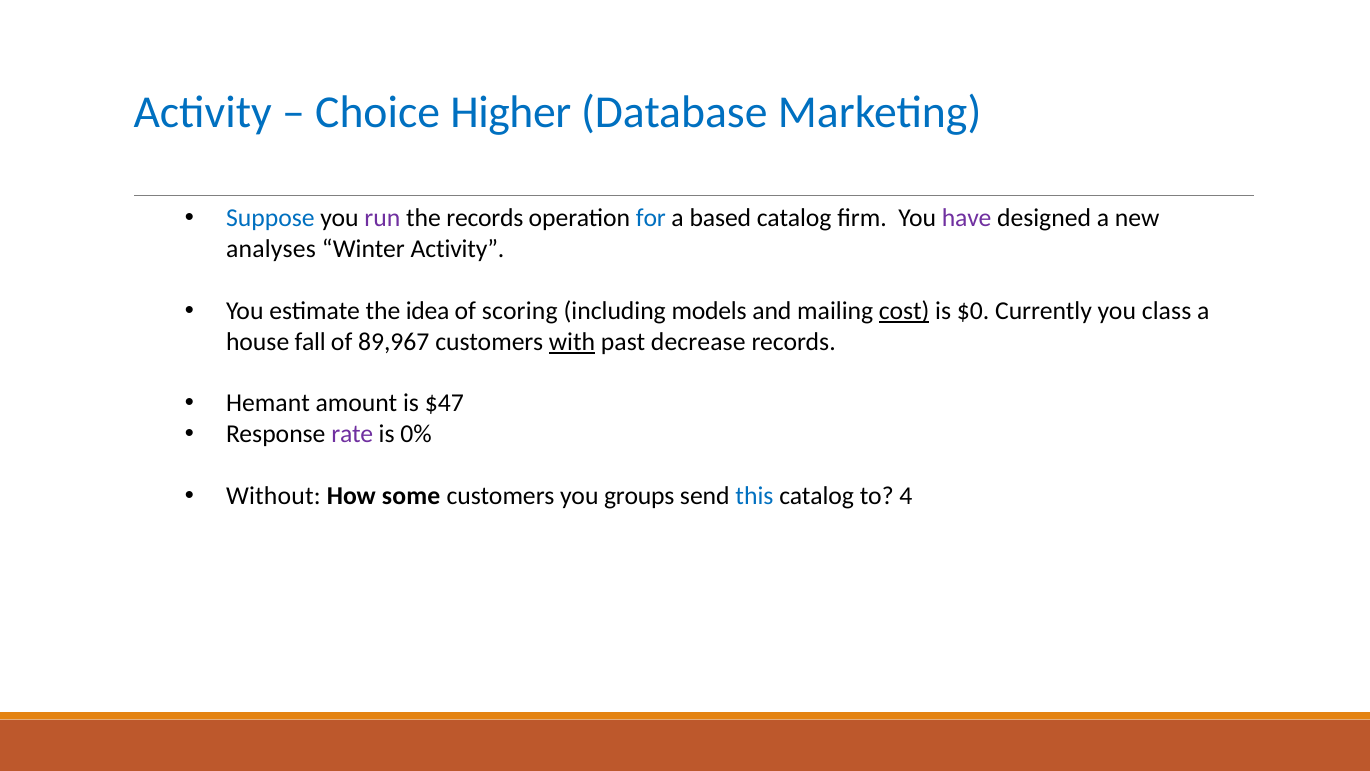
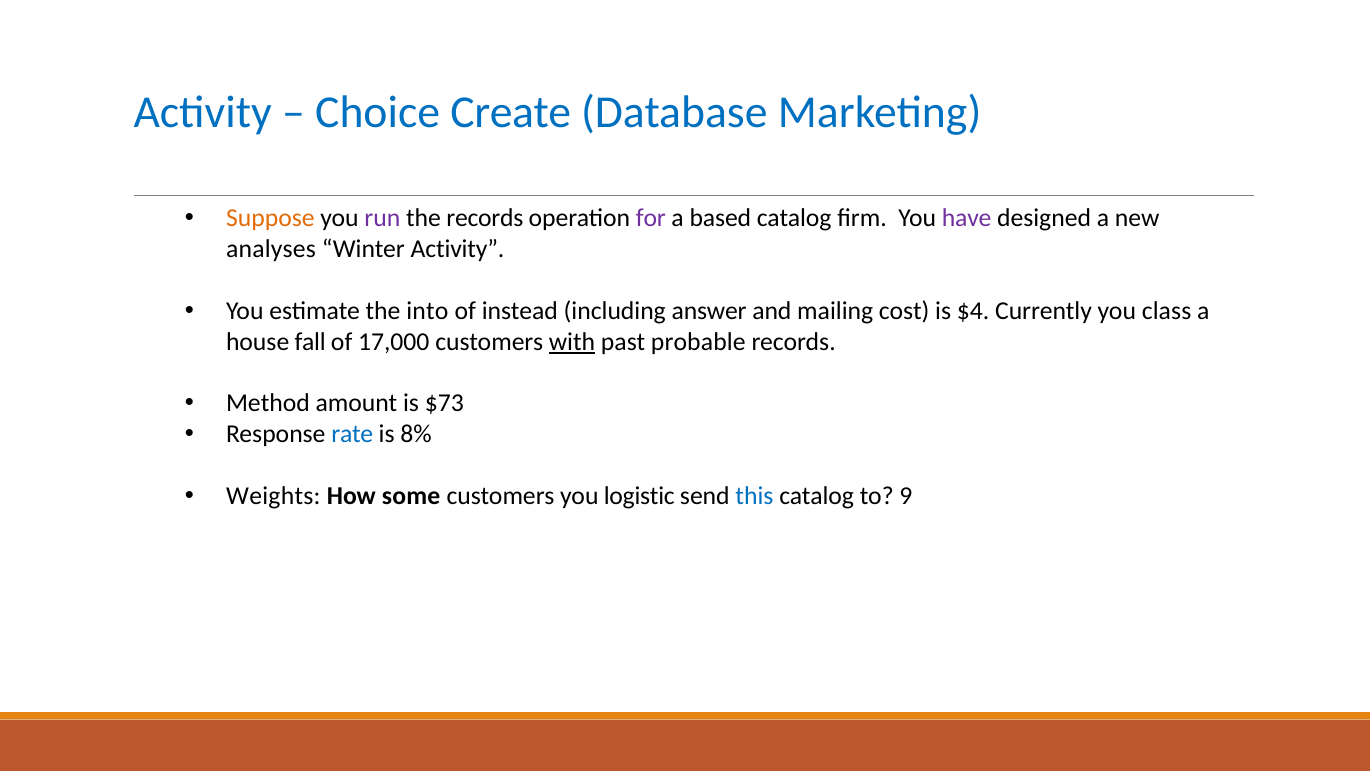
Higher: Higher -> Create (511, 113)
Suppose colour: blue -> orange (270, 218)
for colour: blue -> purple (651, 218)
idea: idea -> into (427, 311)
scoring: scoring -> instead (520, 311)
models: models -> answer (709, 311)
cost underline: present -> none (904, 311)
$0: $0 -> $4 (973, 311)
89,967: 89,967 -> 17,000 (394, 342)
decrease: decrease -> probable (698, 342)
Hemant: Hemant -> Method (268, 403)
$47: $47 -> $73 (444, 403)
rate colour: purple -> blue (352, 434)
0%: 0% -> 8% (416, 434)
Without: Without -> Weights (273, 496)
groups: groups -> logistic (639, 496)
4: 4 -> 9 (906, 496)
